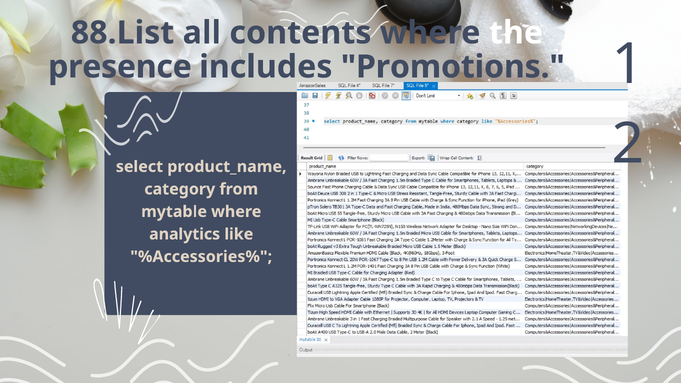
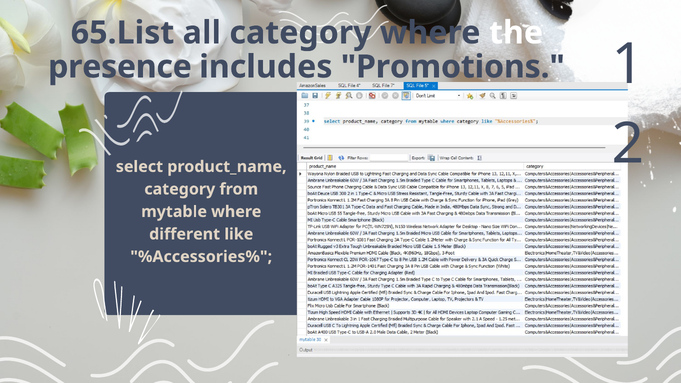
88.List: 88.List -> 65.List (123, 33)
all contents: contents -> category (300, 33)
analytics: analytics -> different (185, 234)
